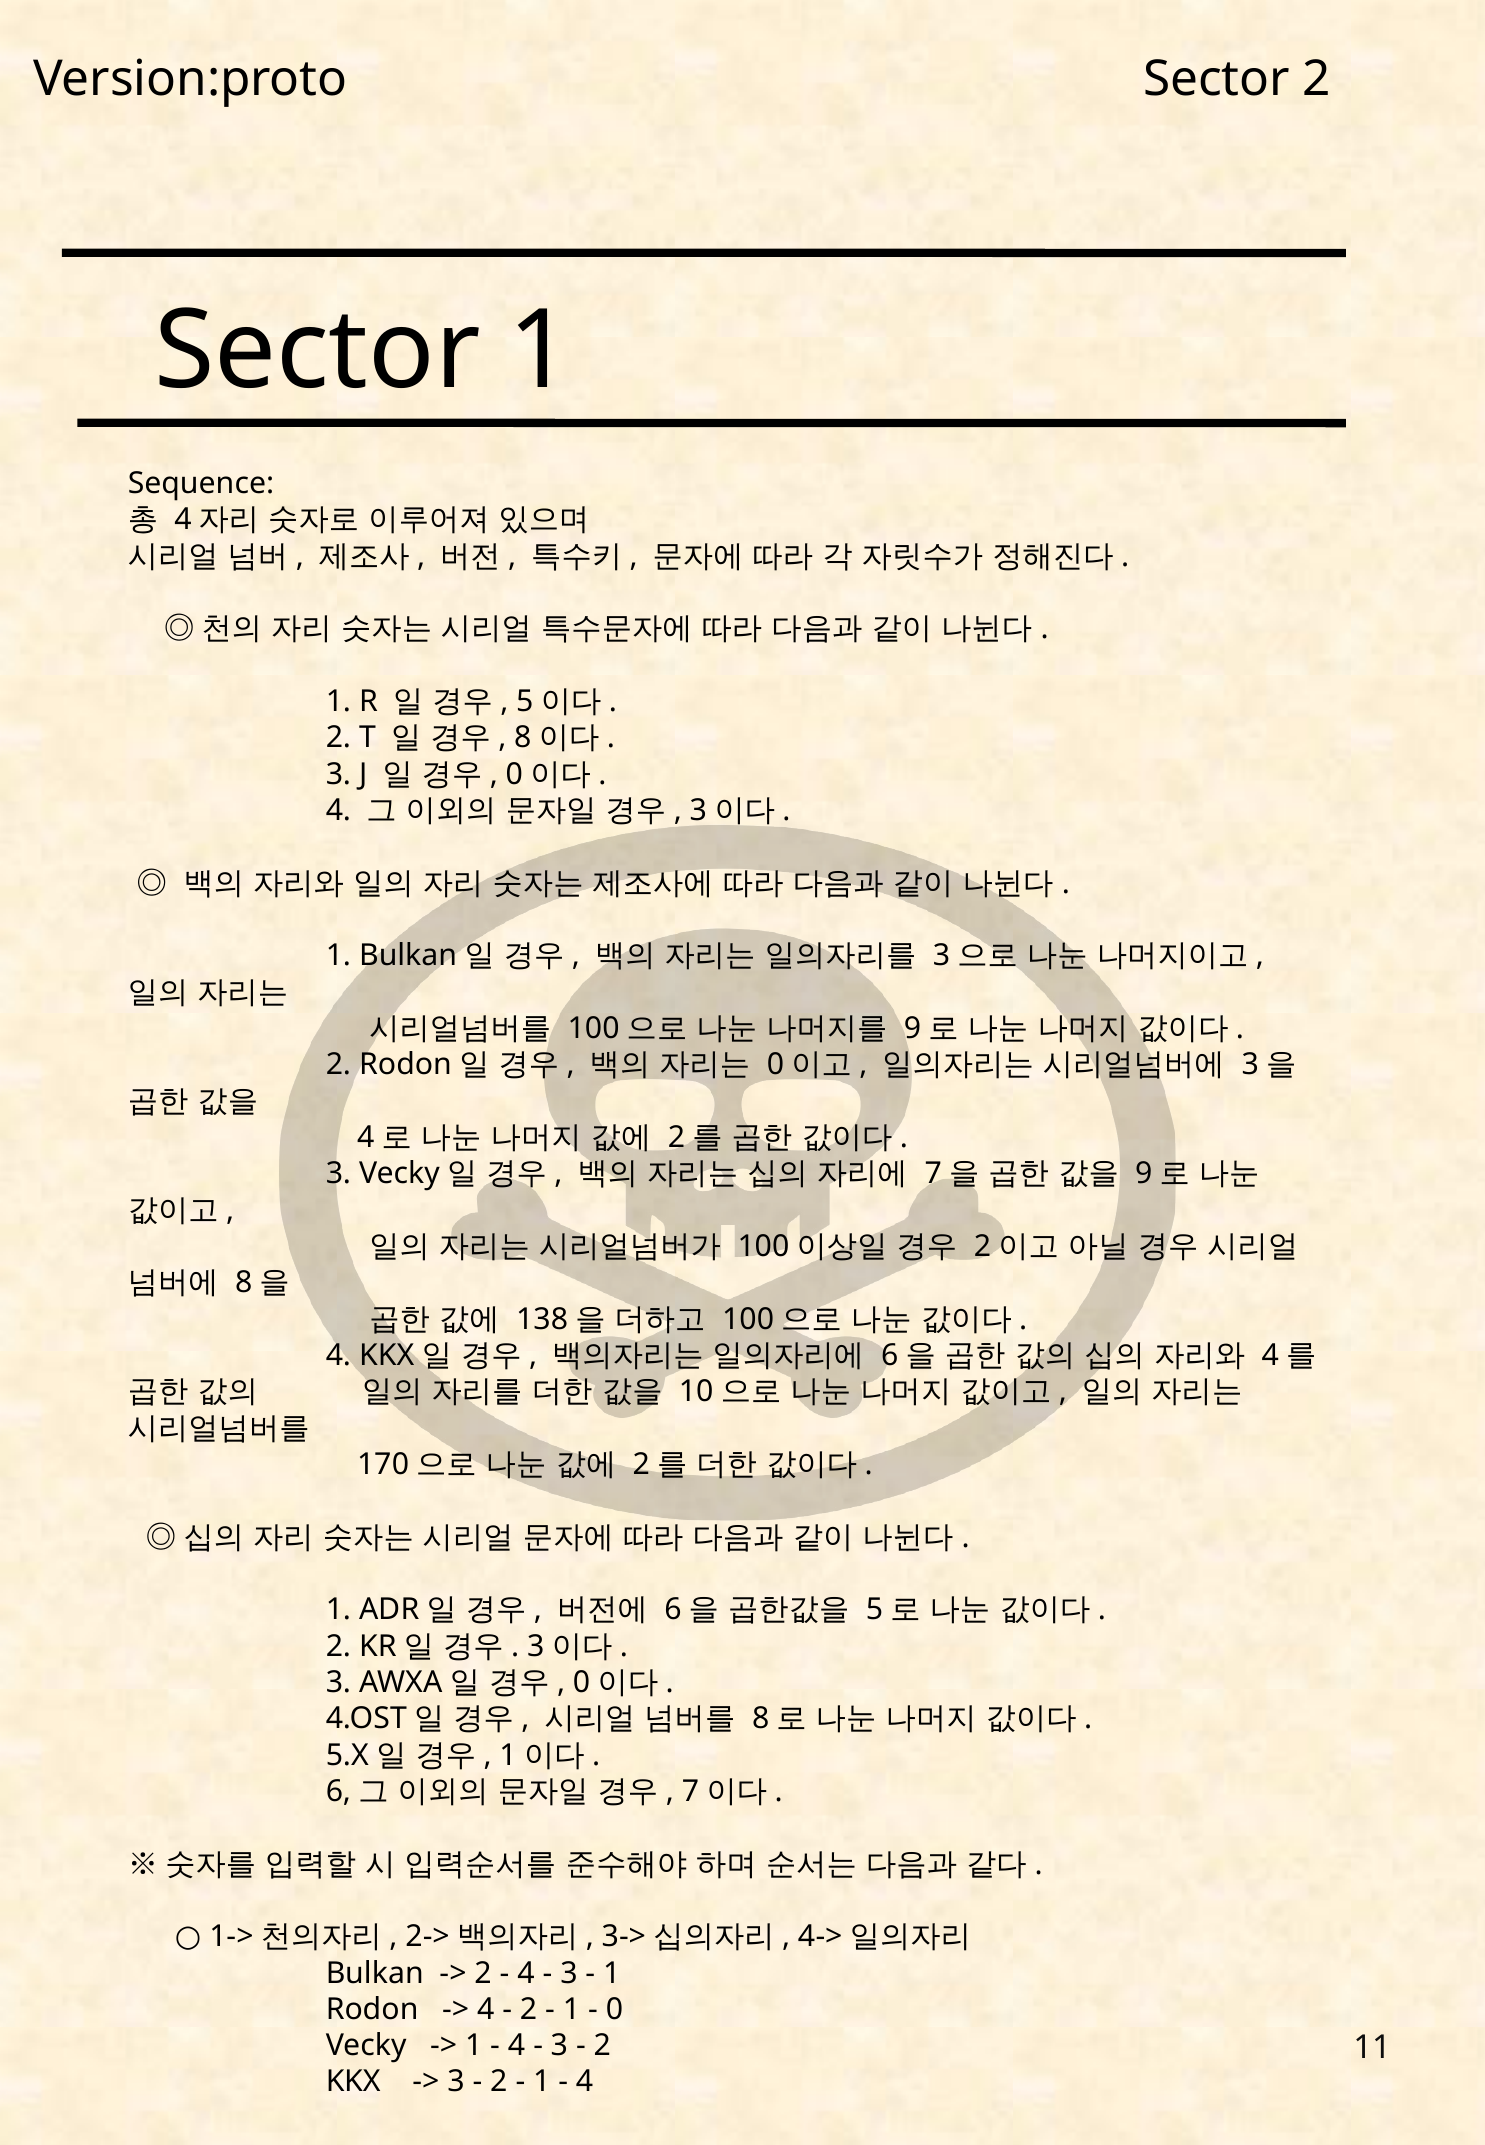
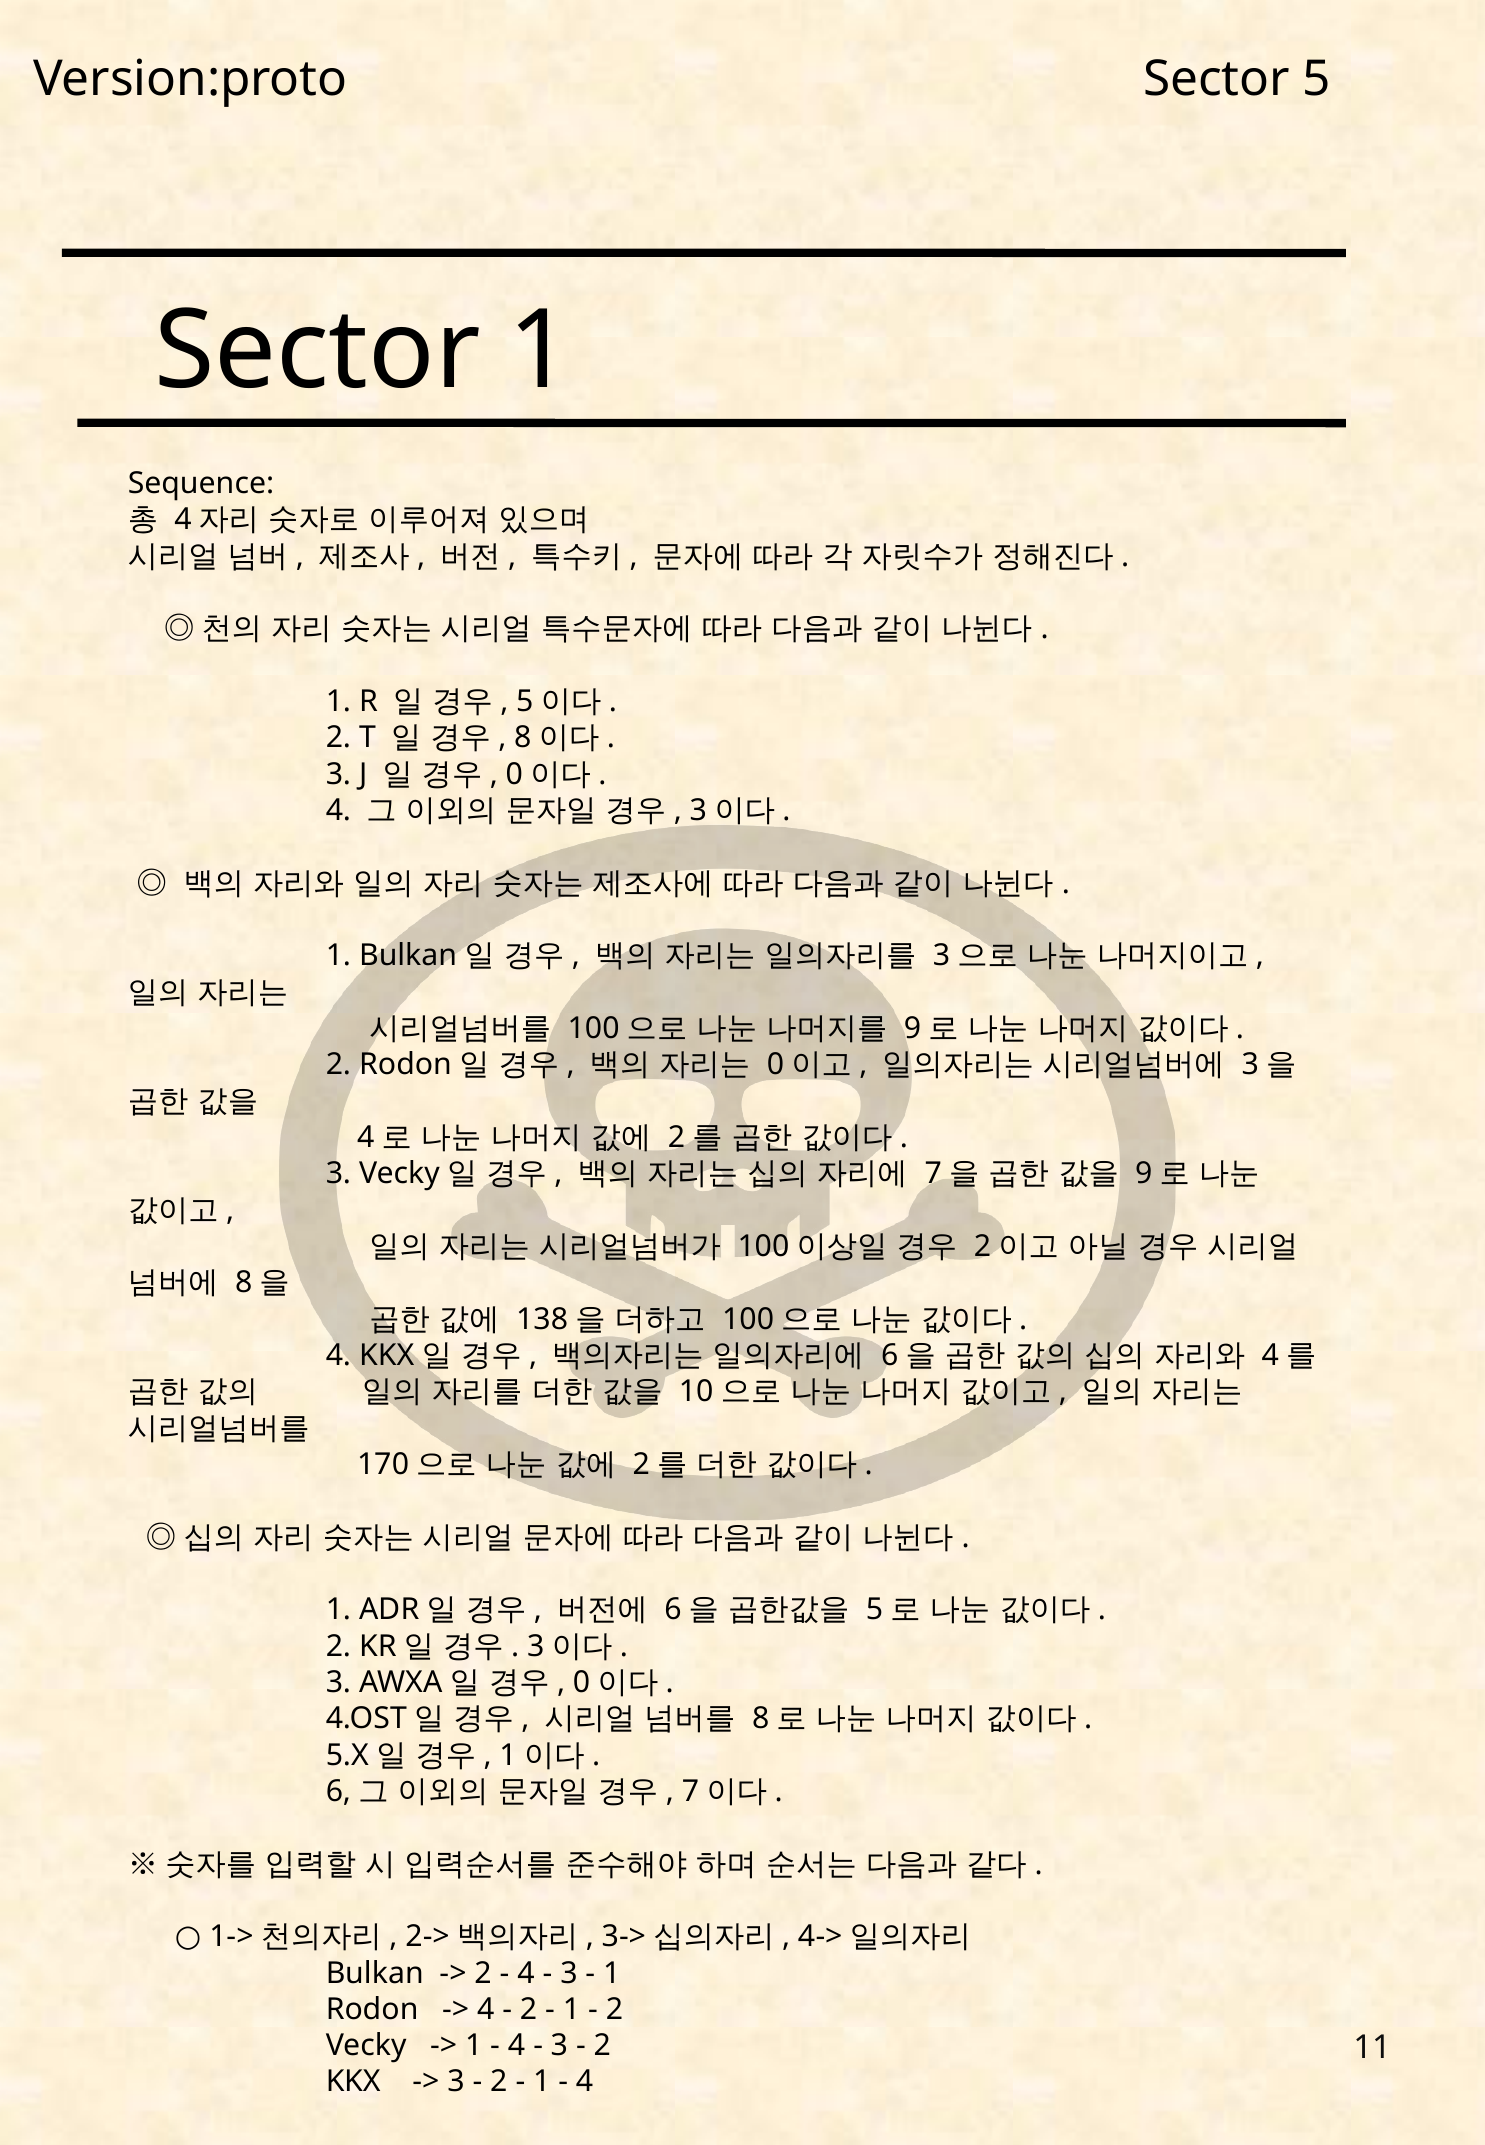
Sector 2: 2 -> 5 (1317, 79)
0: 0 -> 2 (614, 2009)
